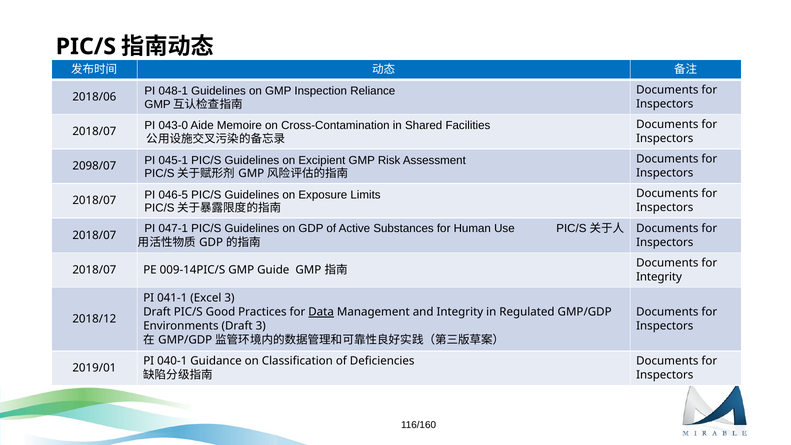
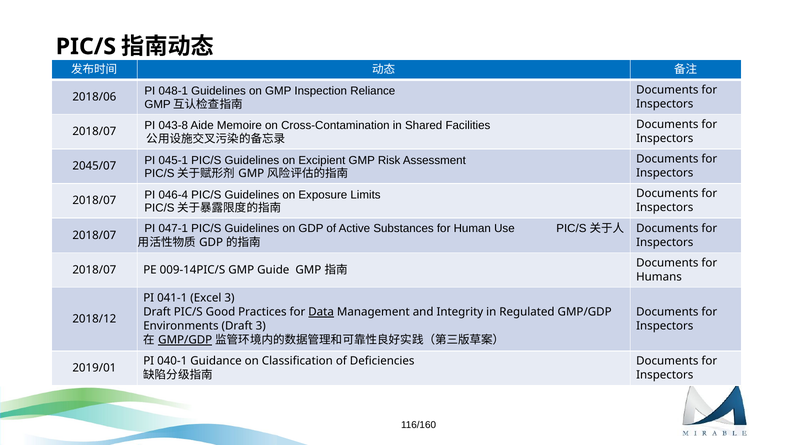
043-0: 043-0 -> 043-8 (173, 126)
2098/07: 2098/07 -> 2045/07 (94, 166)
046-5: 046-5 -> 046-4 (173, 195)
Integrity: Integrity -> Humans (659, 277)
GMP/GDP underline: none -> present (185, 340)
